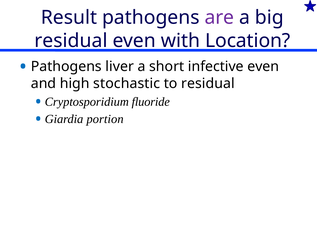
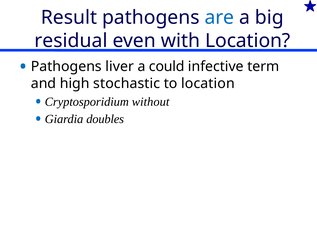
are colour: purple -> blue (219, 17)
short: short -> could (167, 67)
infective even: even -> term (263, 67)
to residual: residual -> location (208, 83)
fluoride: fluoride -> without (151, 102)
portion: portion -> doubles (105, 119)
